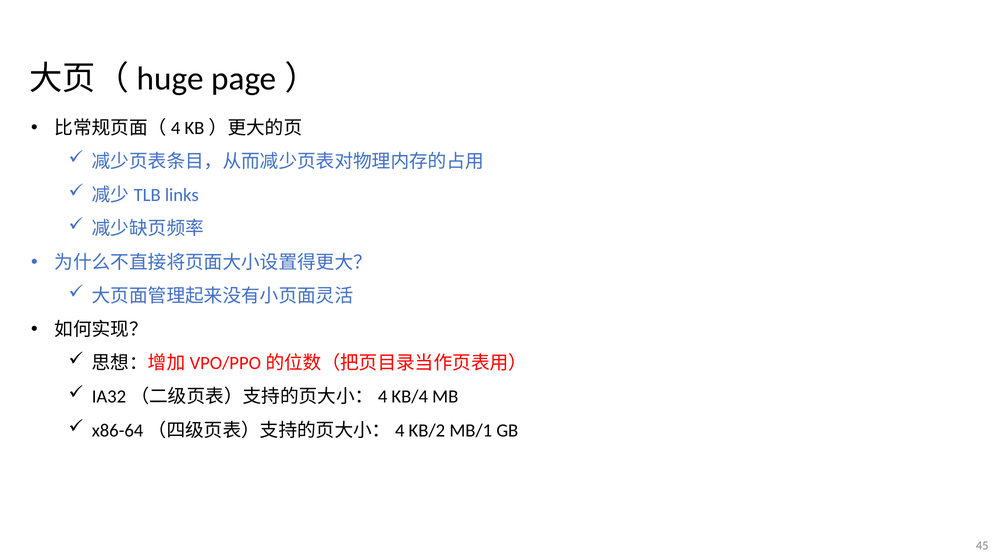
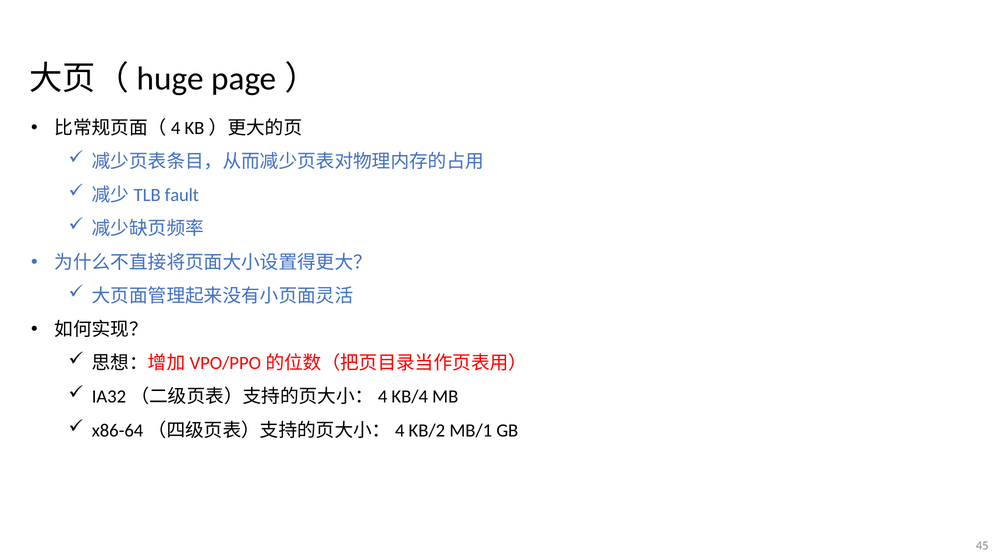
links: links -> fault (182, 195)
